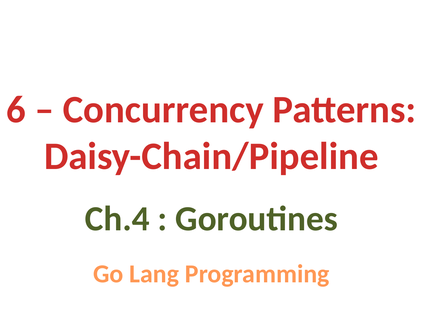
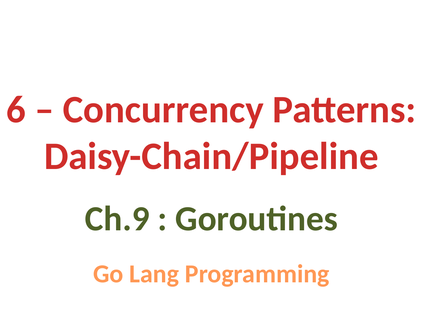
Ch.4: Ch.4 -> Ch.9 (117, 218)
